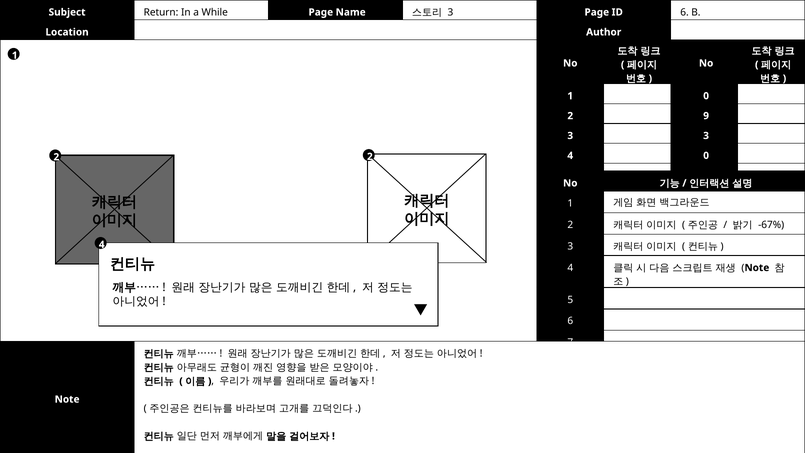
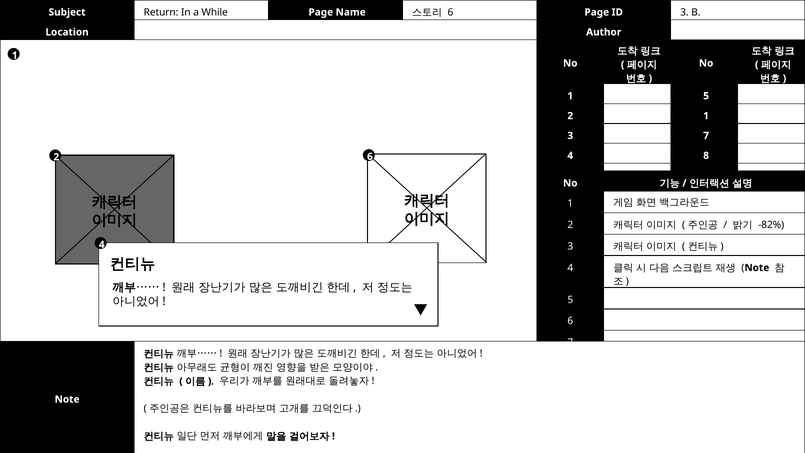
3: 3 -> 6 (450, 12)
ID 6: 6 -> 3 (684, 12)
1 0: 0 -> 5 (706, 96)
2 9: 9 -> 1 (706, 116)
3 3: 3 -> 7 (706, 136)
4 0: 0 -> 8 (706, 156)
2 2: 2 -> 6 (370, 157)
-67%: -67% -> -82% (771, 225)
